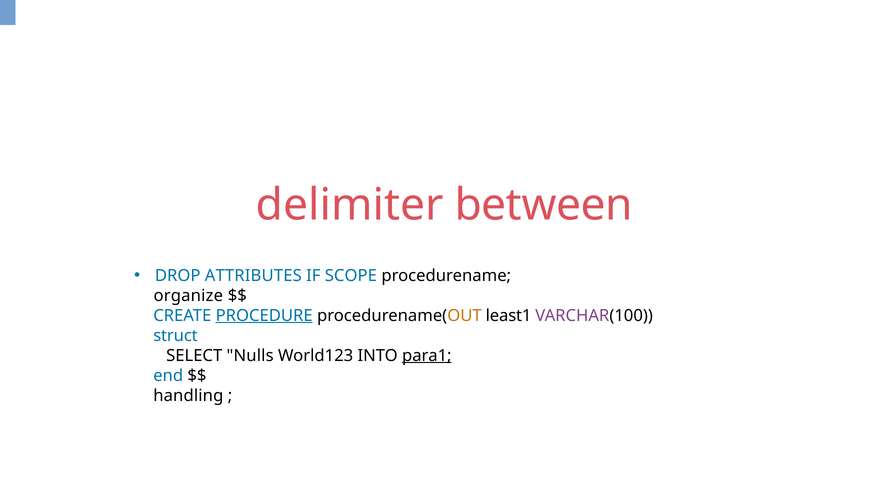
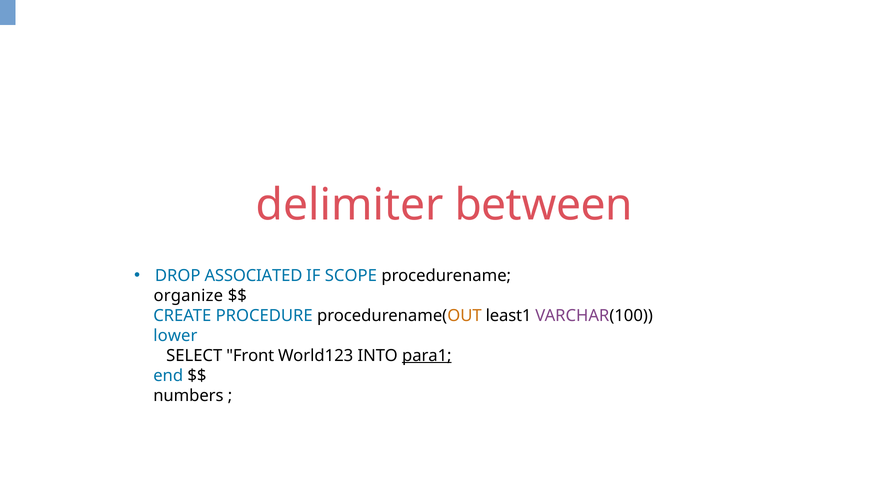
ATTRIBUTES: ATTRIBUTES -> ASSOCIATED (253, 275)
PROCEDURE underline: present -> none (264, 315)
struct: struct -> lower (175, 335)
Nulls: Nulls -> Front (250, 355)
handling: handling -> numbers (188, 395)
